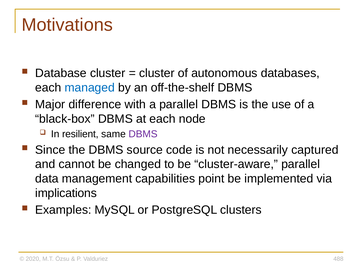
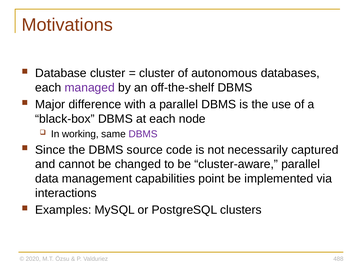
managed colour: blue -> purple (90, 87)
resilient: resilient -> working (80, 134)
implications: implications -> interactions (66, 193)
